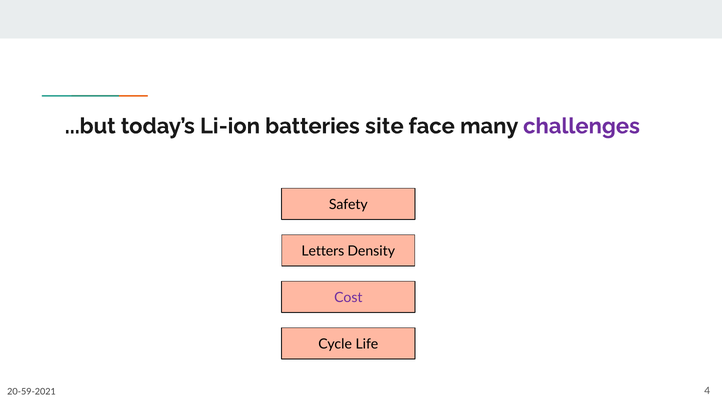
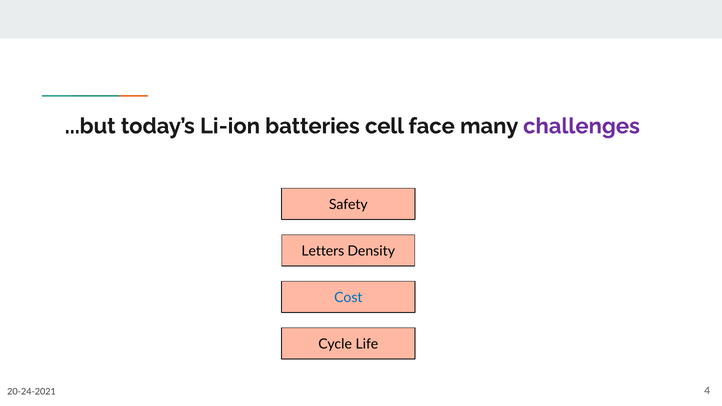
site: site -> cell (385, 126)
Cost colour: purple -> blue (348, 298)
20-59-2021: 20-59-2021 -> 20-24-2021 (32, 392)
